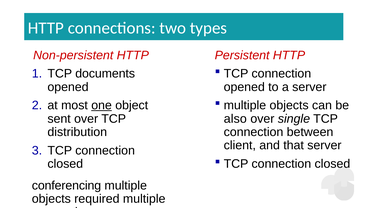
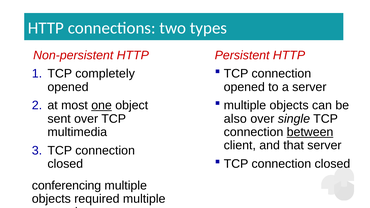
documents: documents -> completely (105, 74)
distribution: distribution -> multimedia (77, 132)
between underline: none -> present (310, 132)
